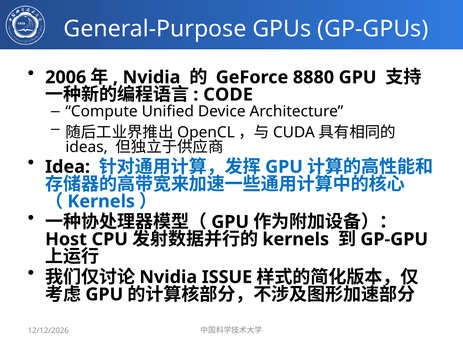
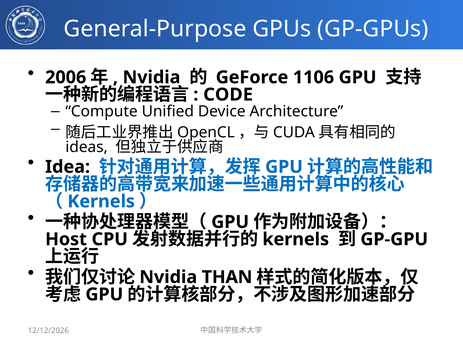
8880: 8880 -> 1106 (313, 77)
ISSUE: ISSUE -> THAN (227, 277)
